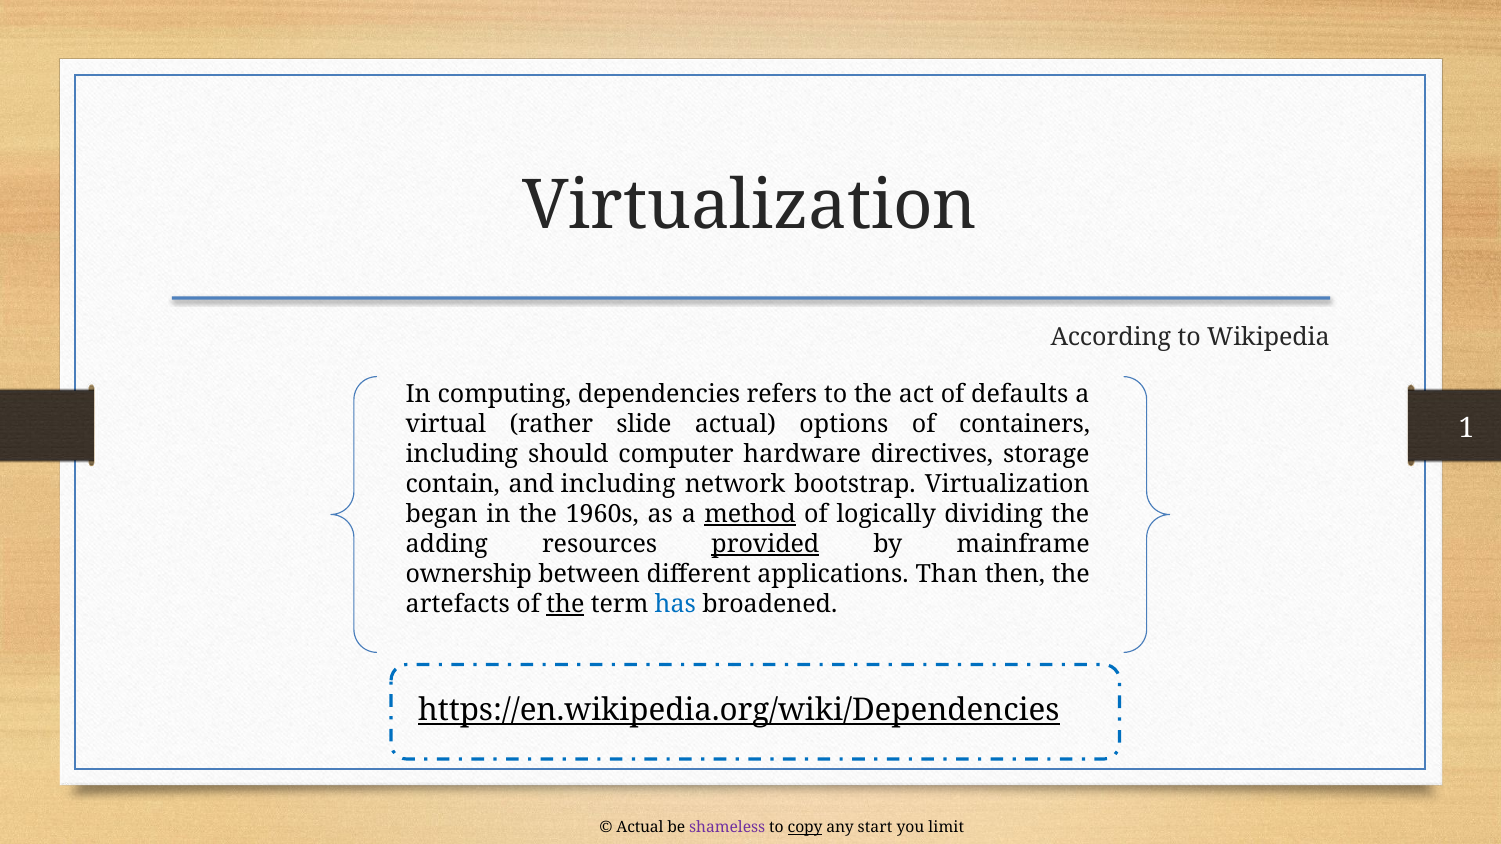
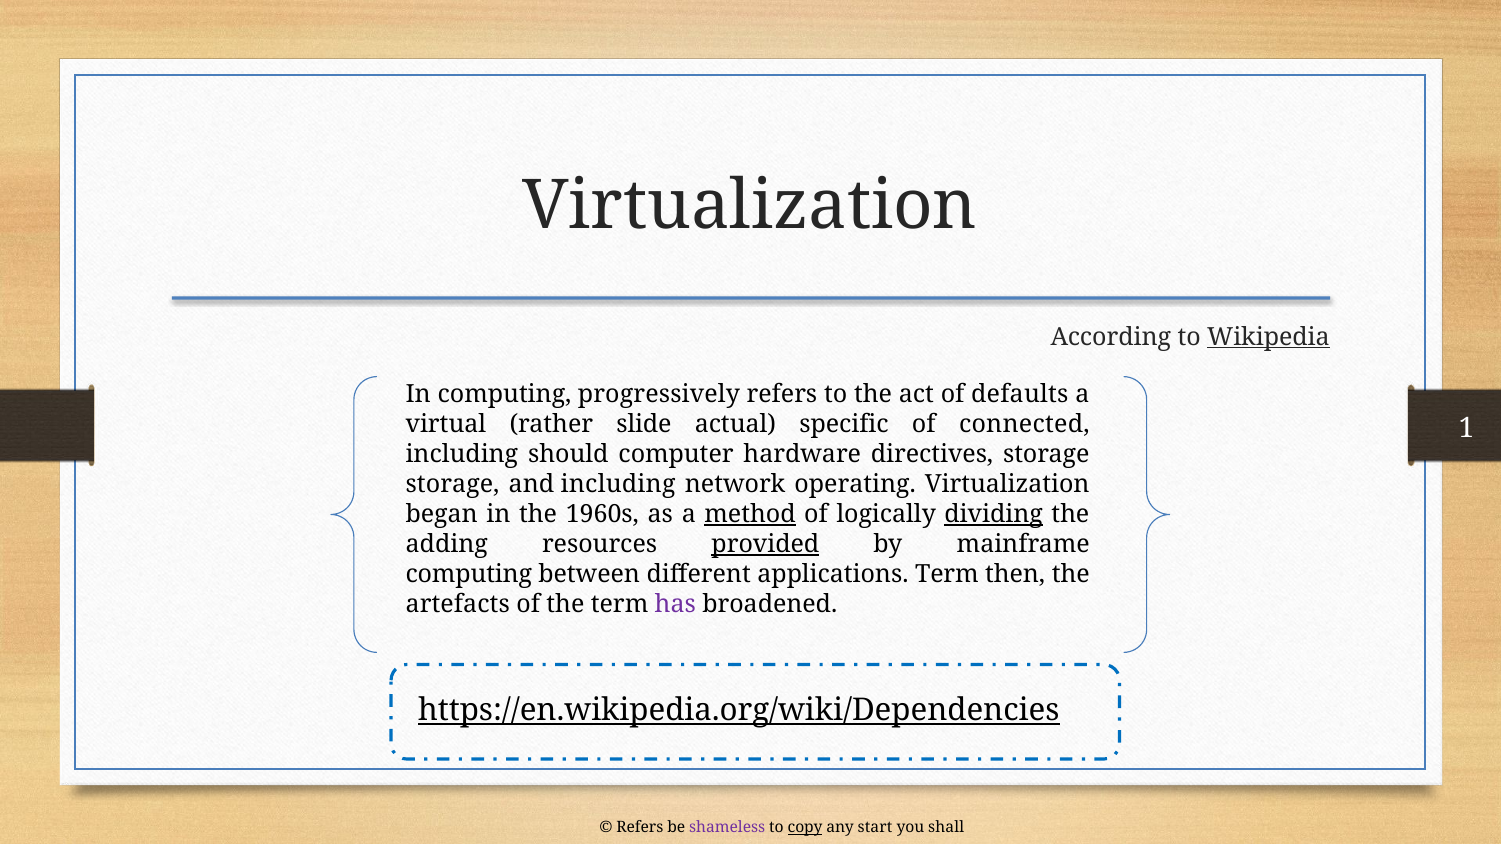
Wikipedia underline: none -> present (1268, 337)
dependencies: dependencies -> progressively (659, 394)
options: options -> specific (844, 424)
containers: containers -> connected (1024, 424)
contain: contain -> storage (453, 484)
bootstrap: bootstrap -> operating (855, 484)
dividing underline: none -> present (994, 514)
ownership: ownership -> computing (469, 574)
applications Than: Than -> Term (947, 574)
the underline: present -> none (565, 604)
has colour: blue -> purple (675, 604)
Actual: Actual -> Refers (640, 828)
limit: limit -> shall (946, 828)
